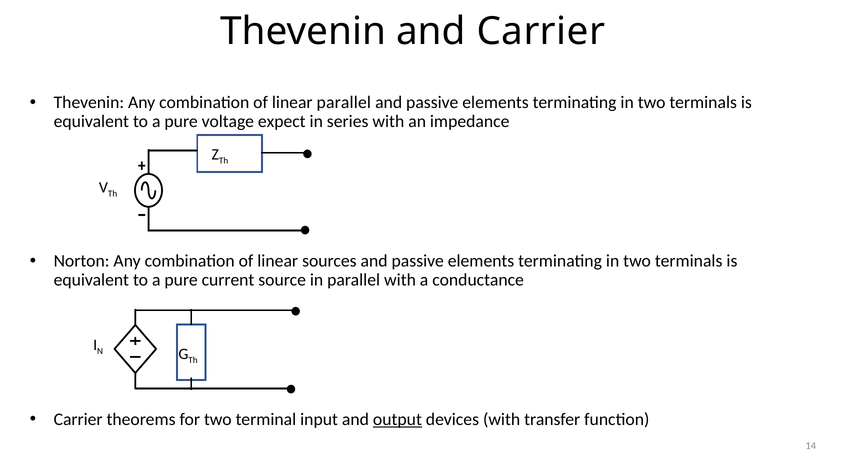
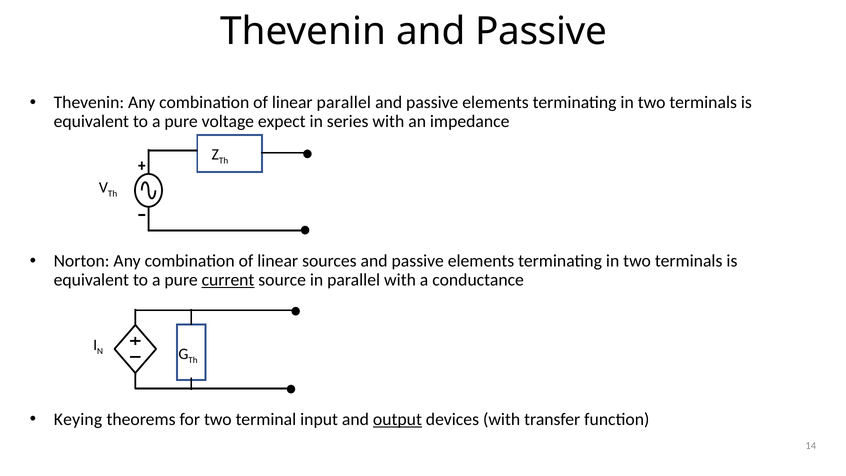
Thevenin and Carrier: Carrier -> Passive (541, 31)
current underline: none -> present (228, 280)
Carrier: Carrier -> Keying (78, 419)
